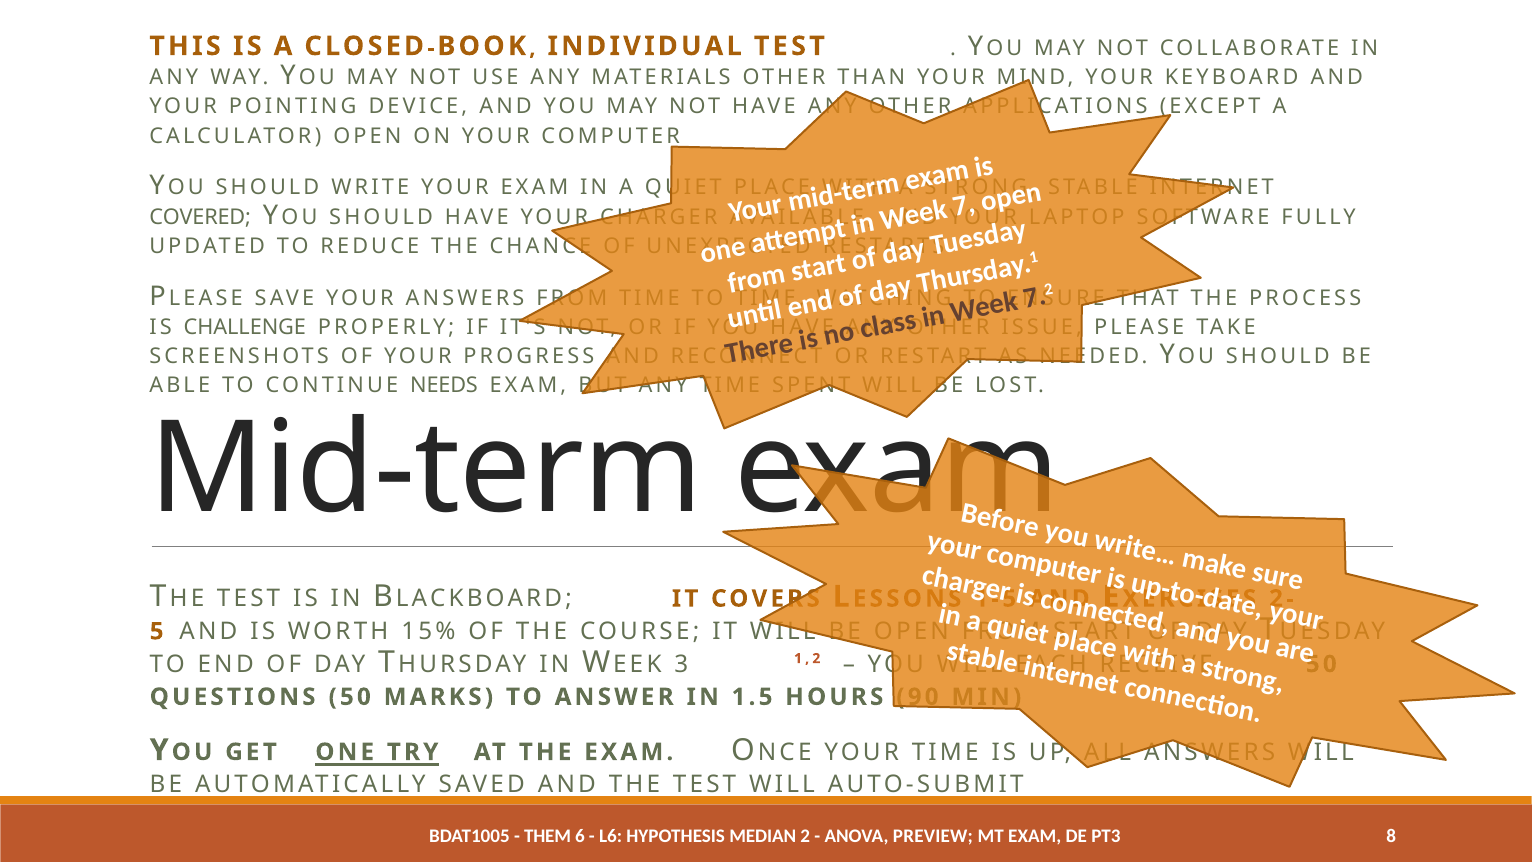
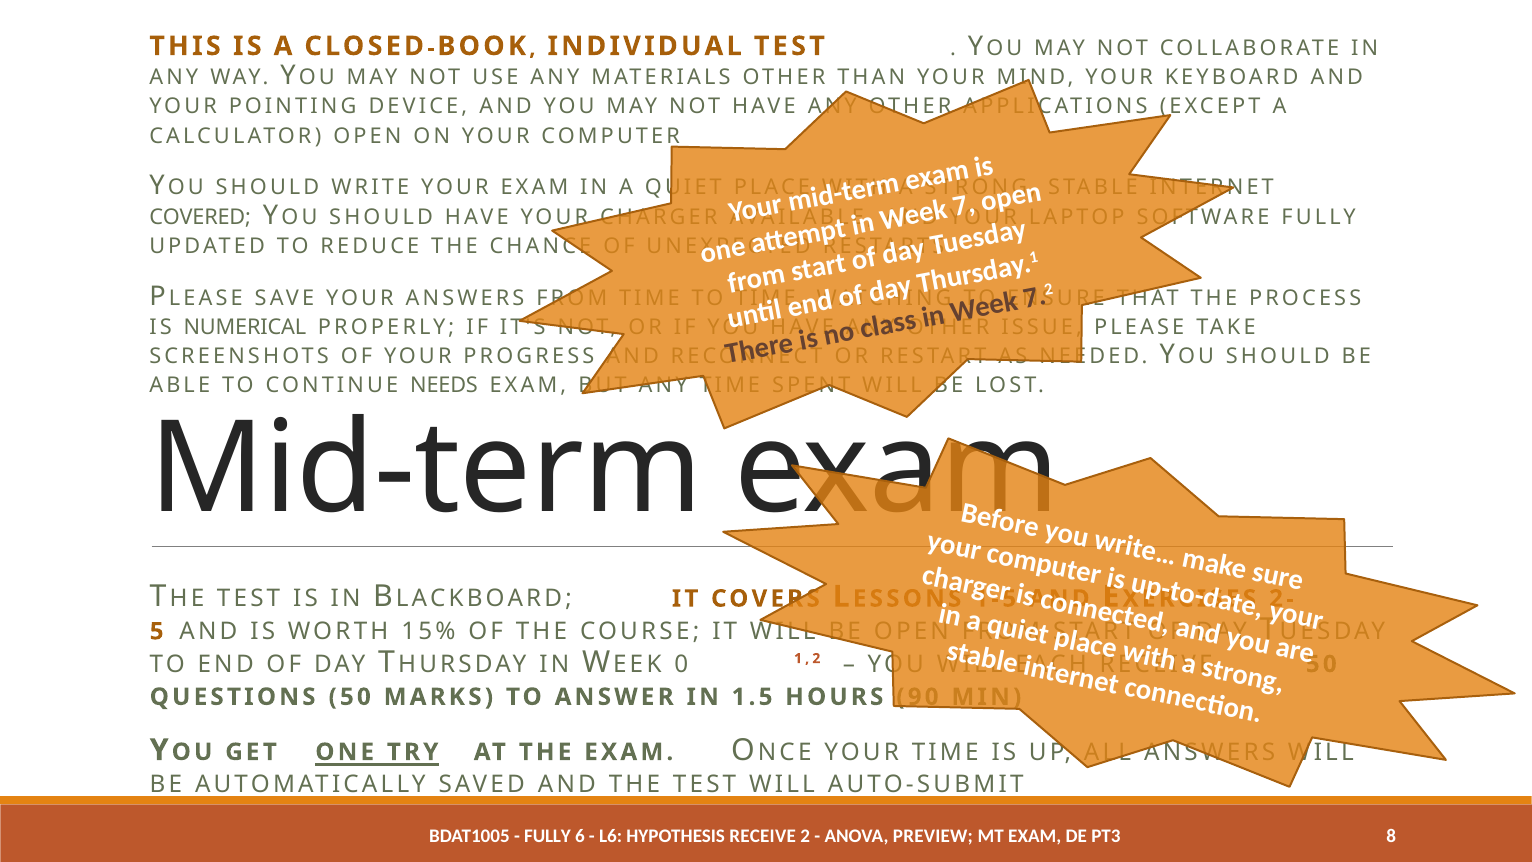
CHALLENGE: CHALLENGE -> NUMERICAL (245, 327)
3: 3 -> 0 (681, 664)
THEM: THEM -> FULLY (548, 836)
HYPOTHESIS MEDIAN: MEDIAN -> RECEIVE (763, 836)
